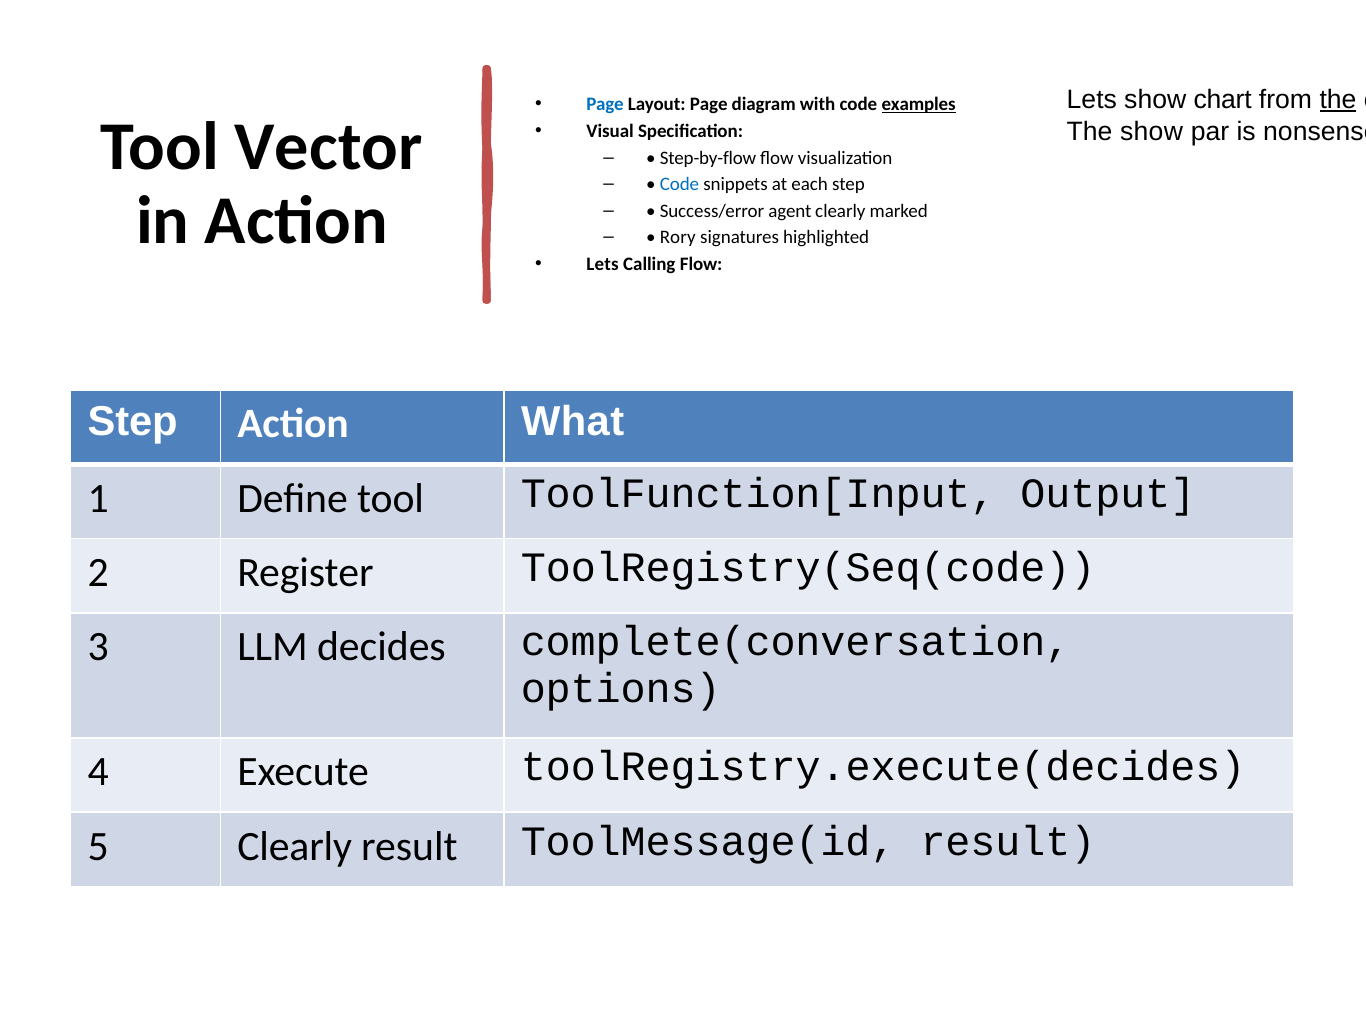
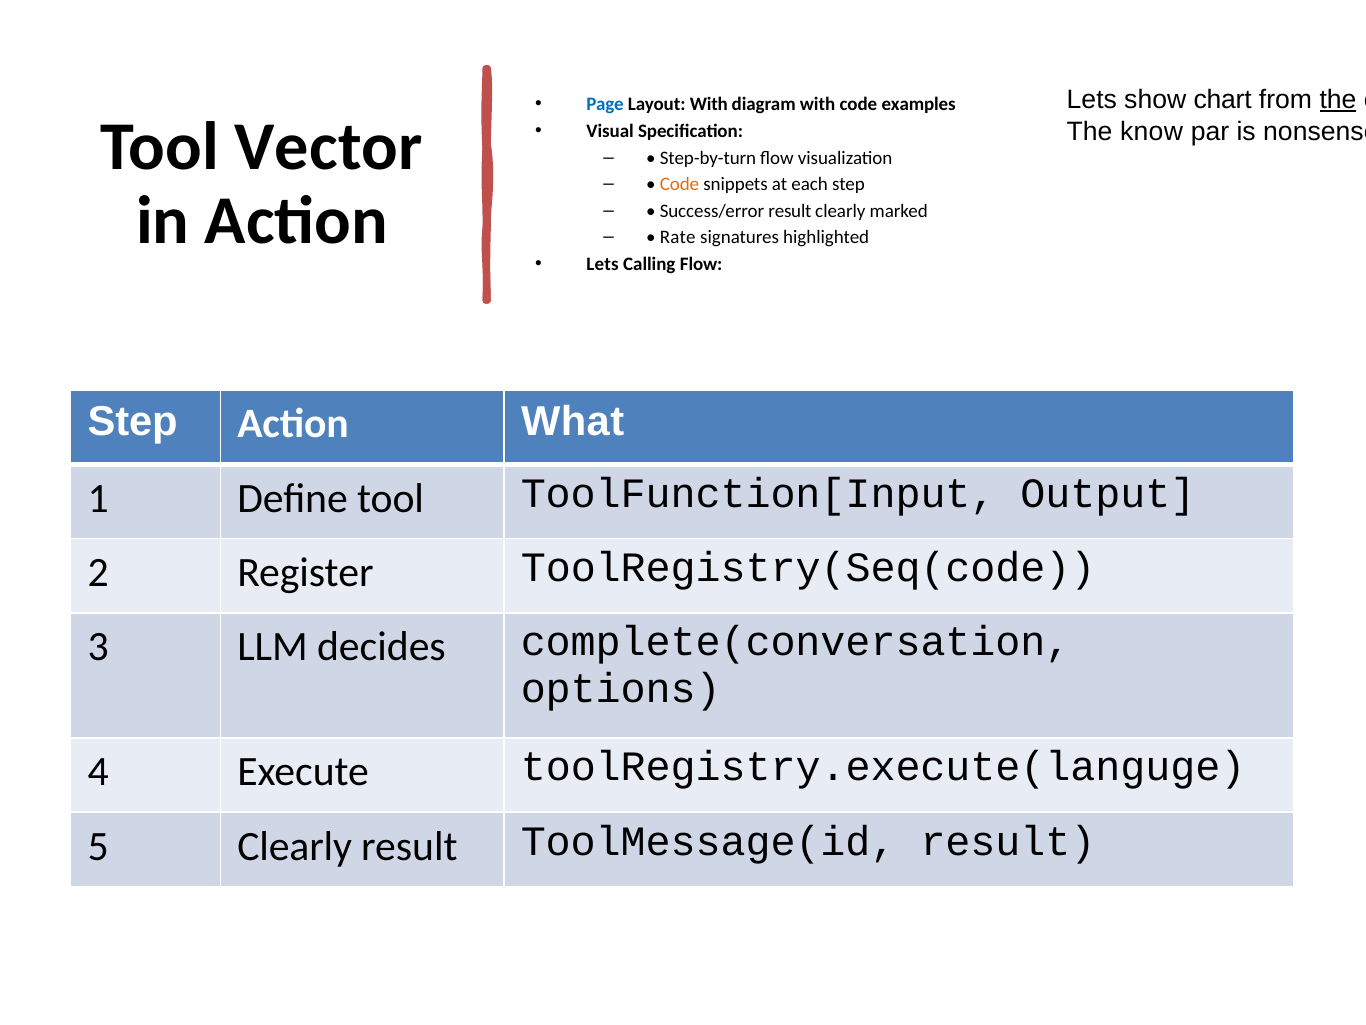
Layout Page: Page -> With (709, 104)
examples underline: present -> none (919, 104)
The show: show -> know (1152, 131)
Step-by-flow: Step-by-flow -> Step-by-turn (708, 158)
Code colour: blue -> orange (679, 184)
Success/error agent: agent -> result (790, 211)
Rory: Rory -> Rate (678, 237)
toolRegistry.execute(decides: toolRegistry.execute(decides -> toolRegistry.execute(languge (883, 767)
